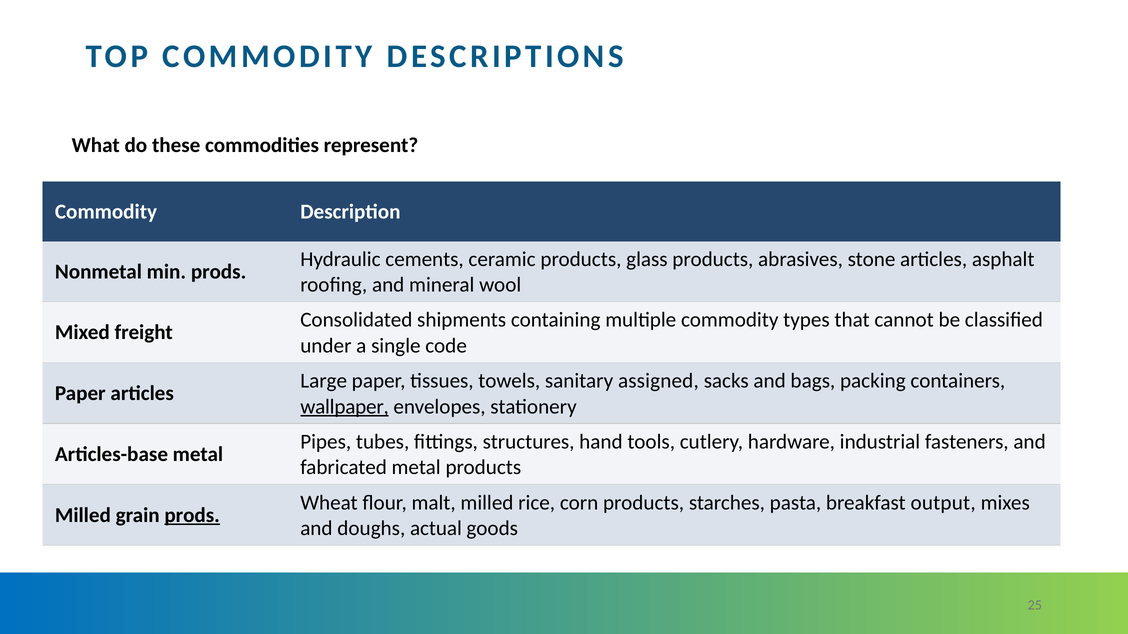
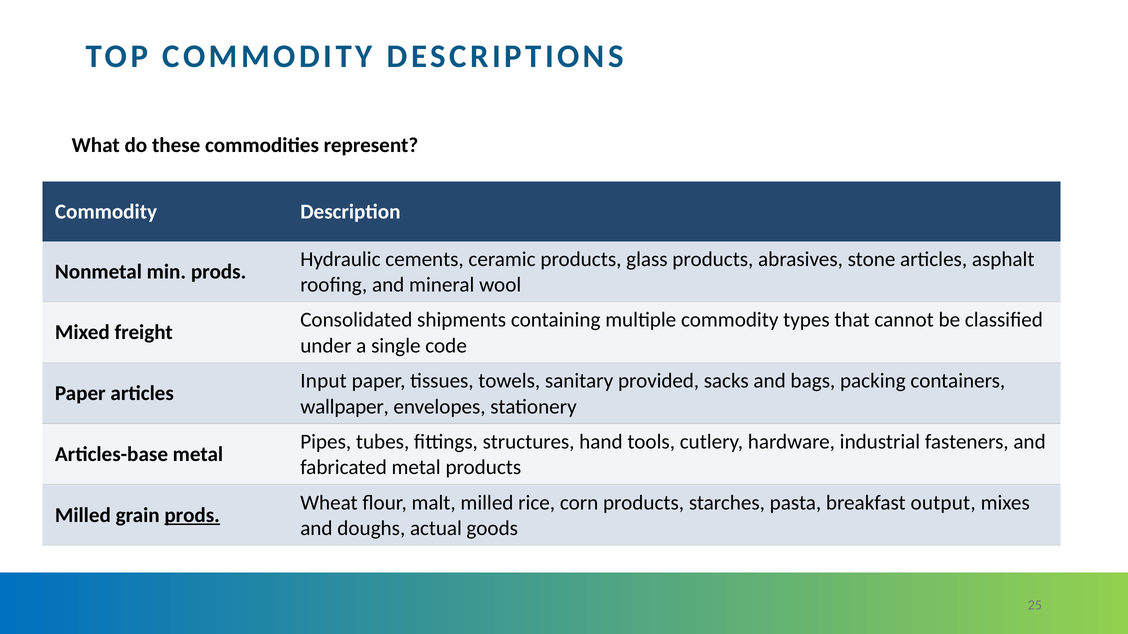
Large: Large -> Input (324, 381)
assigned: assigned -> provided (659, 381)
wallpaper underline: present -> none (345, 407)
